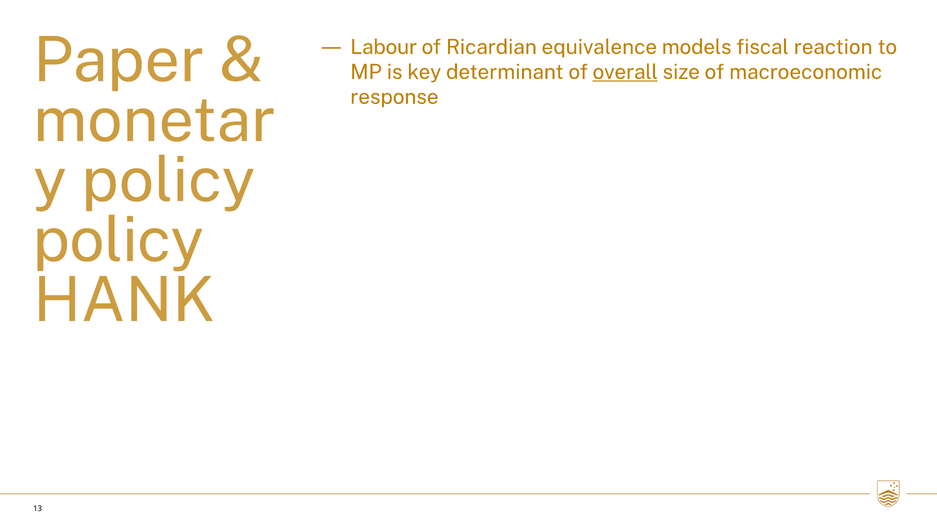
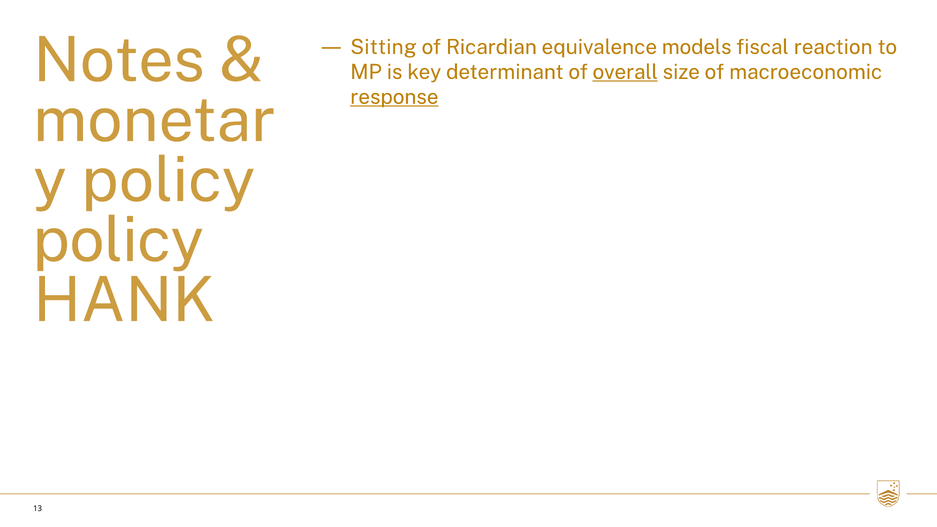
Paper: Paper -> Notes (119, 61)
Labour: Labour -> Sitting (383, 47)
response underline: none -> present (394, 97)
